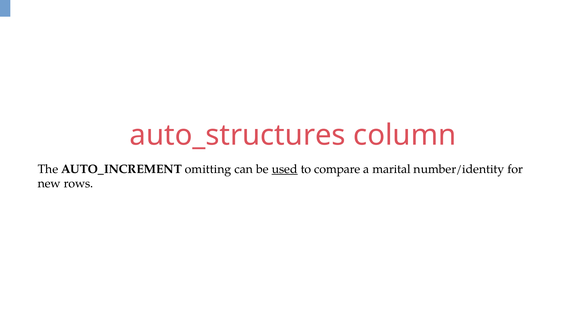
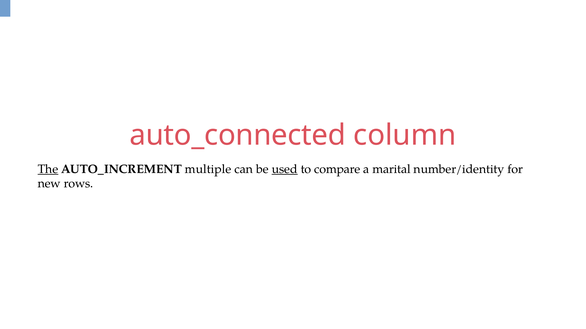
auto_structures: auto_structures -> auto_connected (238, 135)
The underline: none -> present (48, 169)
omitting: omitting -> multiple (208, 169)
